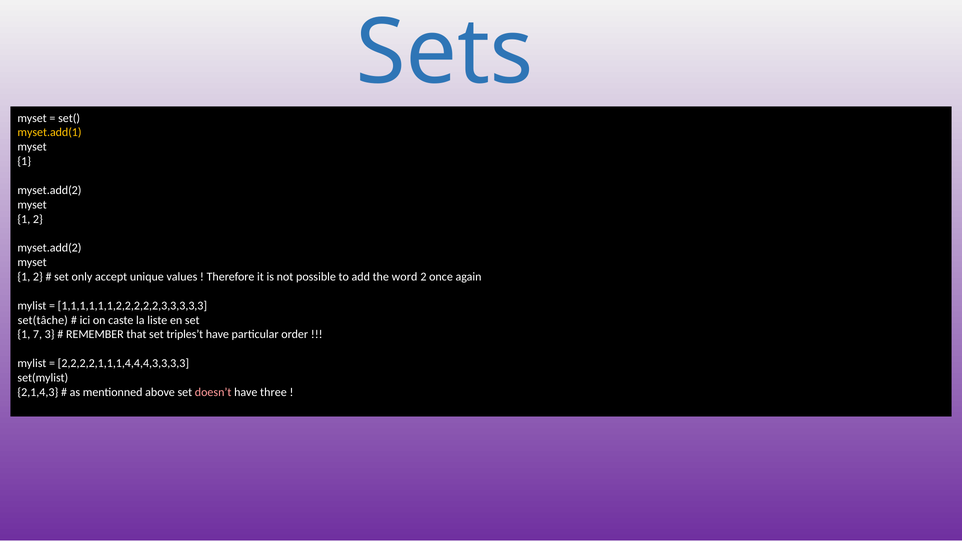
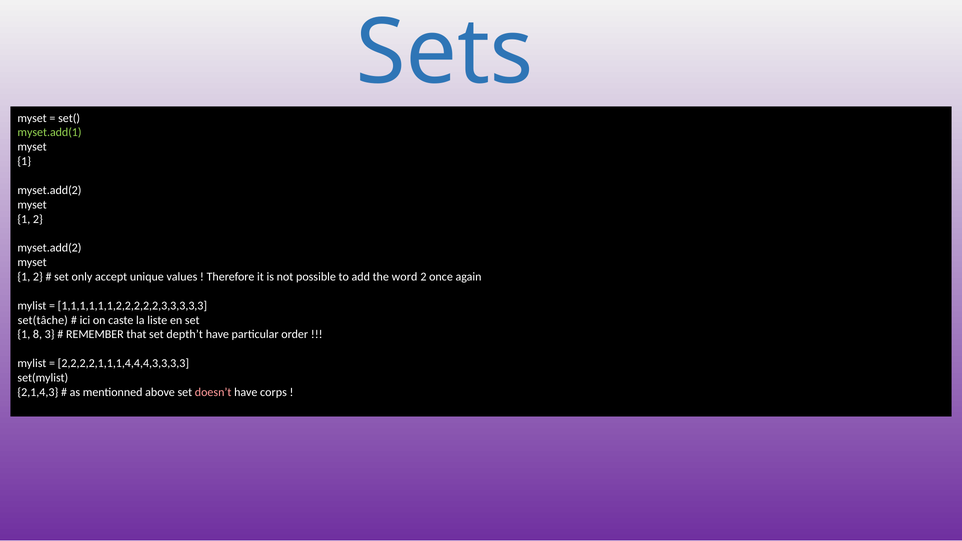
myset.add(1 colour: yellow -> light green (50, 133)
7: 7 -> 8 (38, 335)
triples’t: triples’t -> depth’t (185, 335)
three: three -> corps (273, 392)
